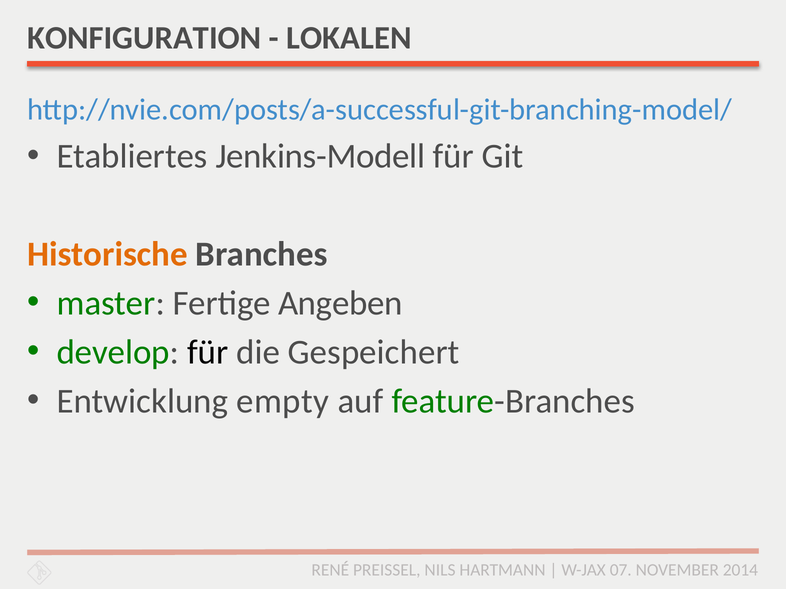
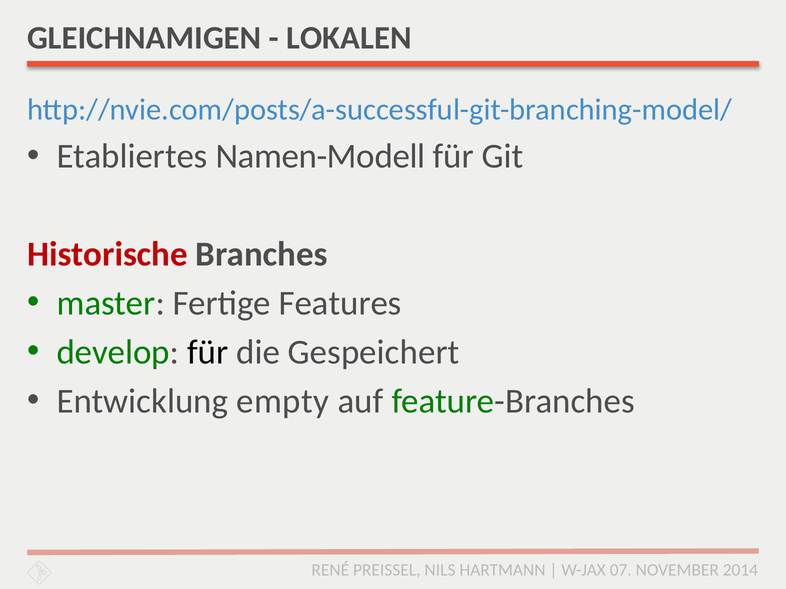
KONFIGURATION: KONFIGURATION -> GLEICHNAMIGEN (144, 38)
Jenkins-Modell: Jenkins-Modell -> Namen-Modell (320, 157)
Historische colour: orange -> red (107, 254)
Angeben: Angeben -> Features (340, 303)
